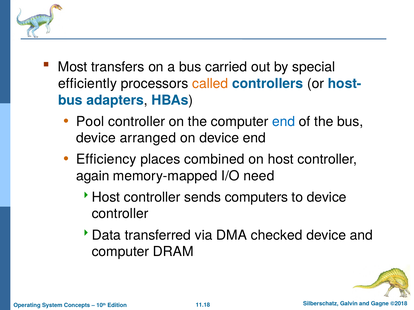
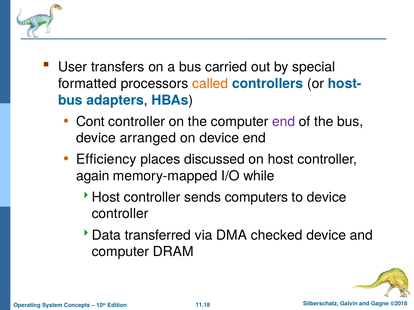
Most: Most -> User (73, 67)
efficiently: efficiently -> formatted (88, 84)
Pool: Pool -> Cont (90, 122)
end colour: blue -> purple (284, 122)
combined: combined -> discussed (215, 160)
need: need -> while (259, 176)
